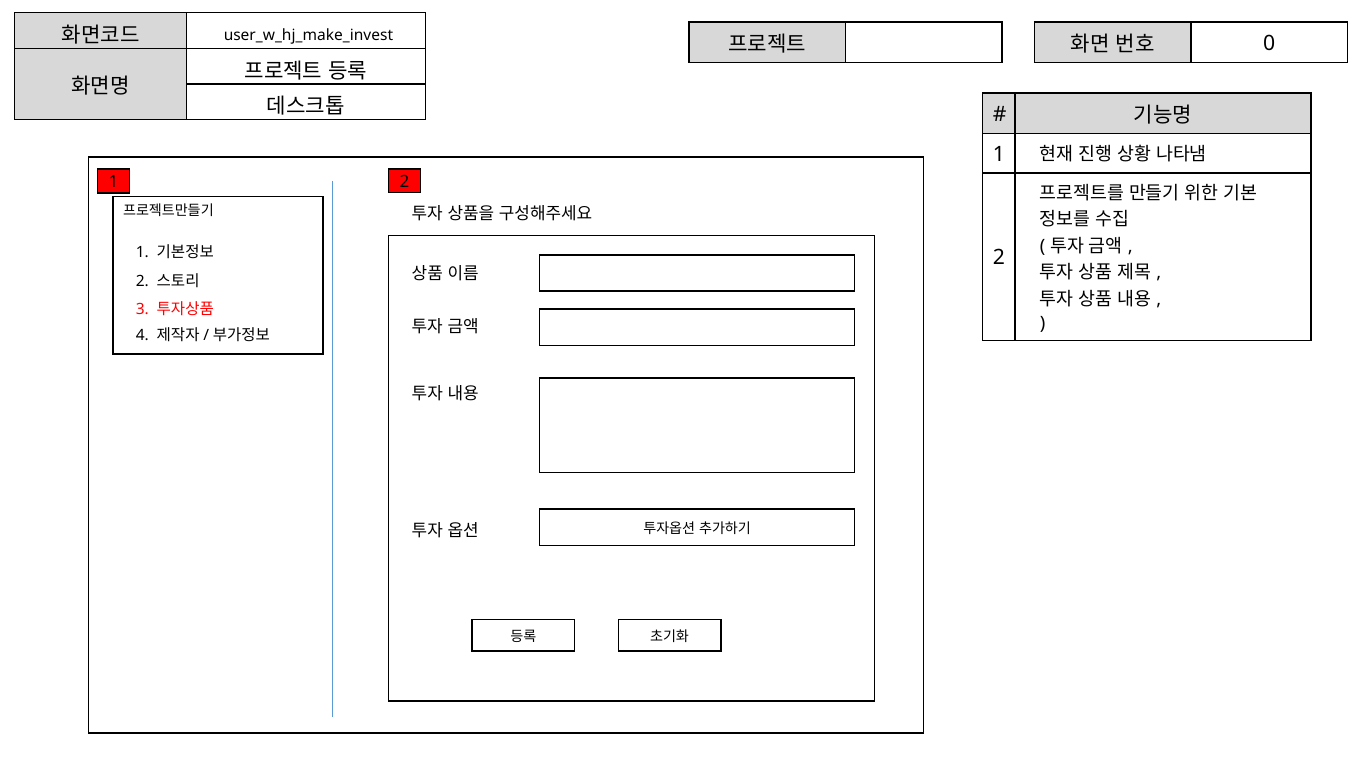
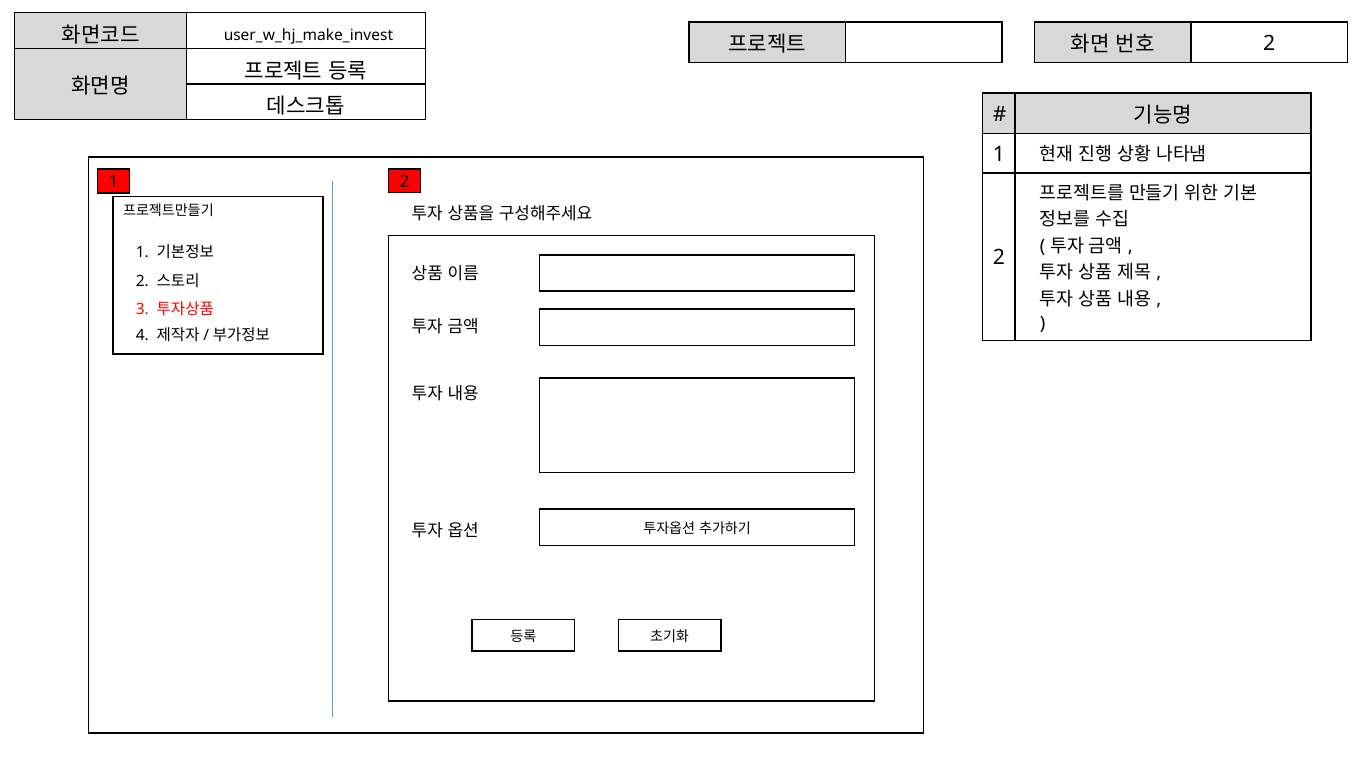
0: 0 -> 2 (1269, 44)
